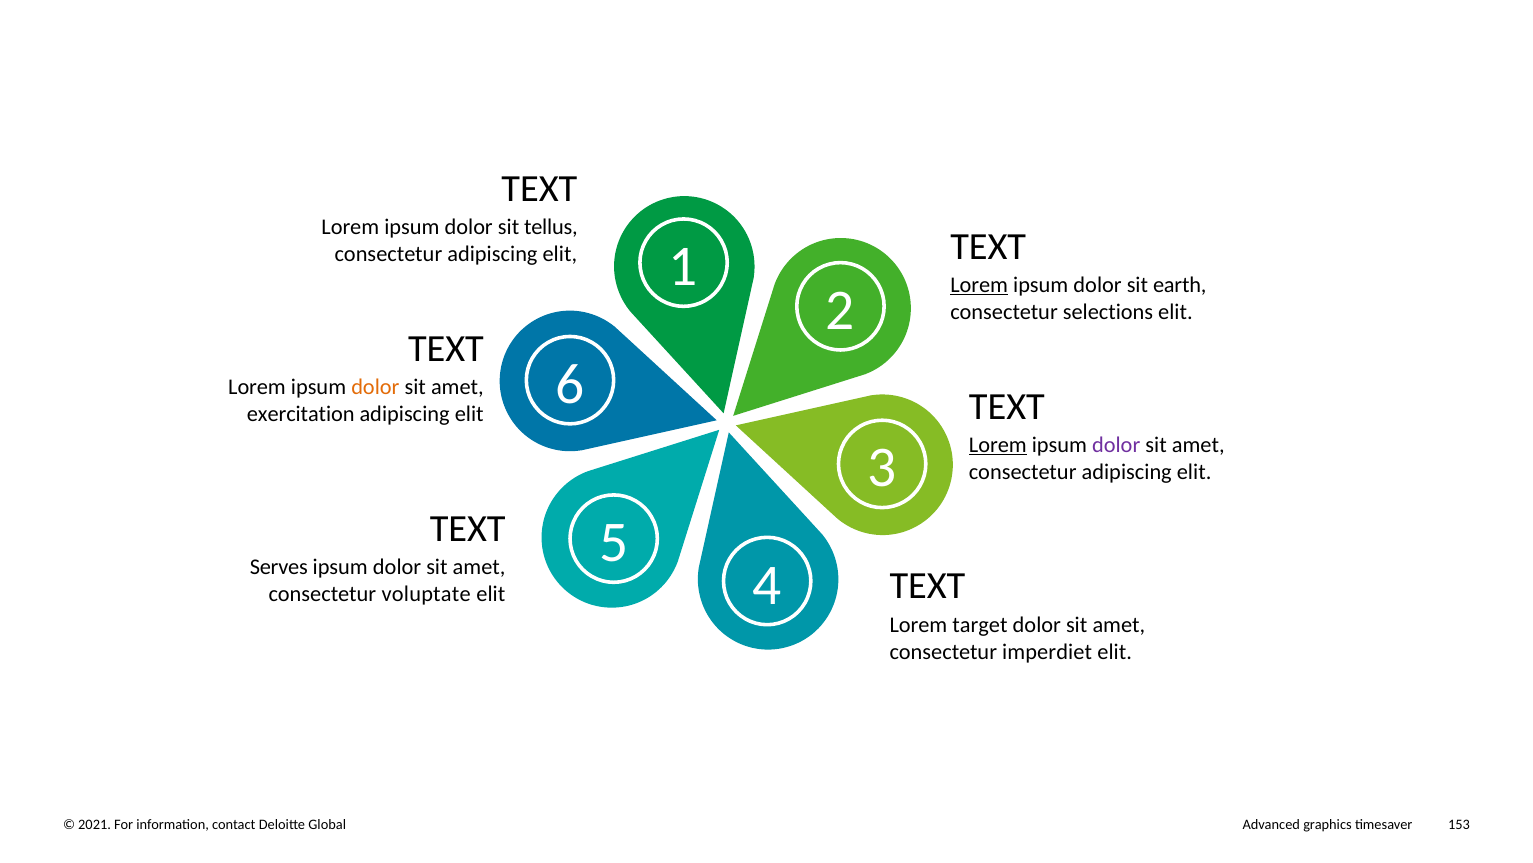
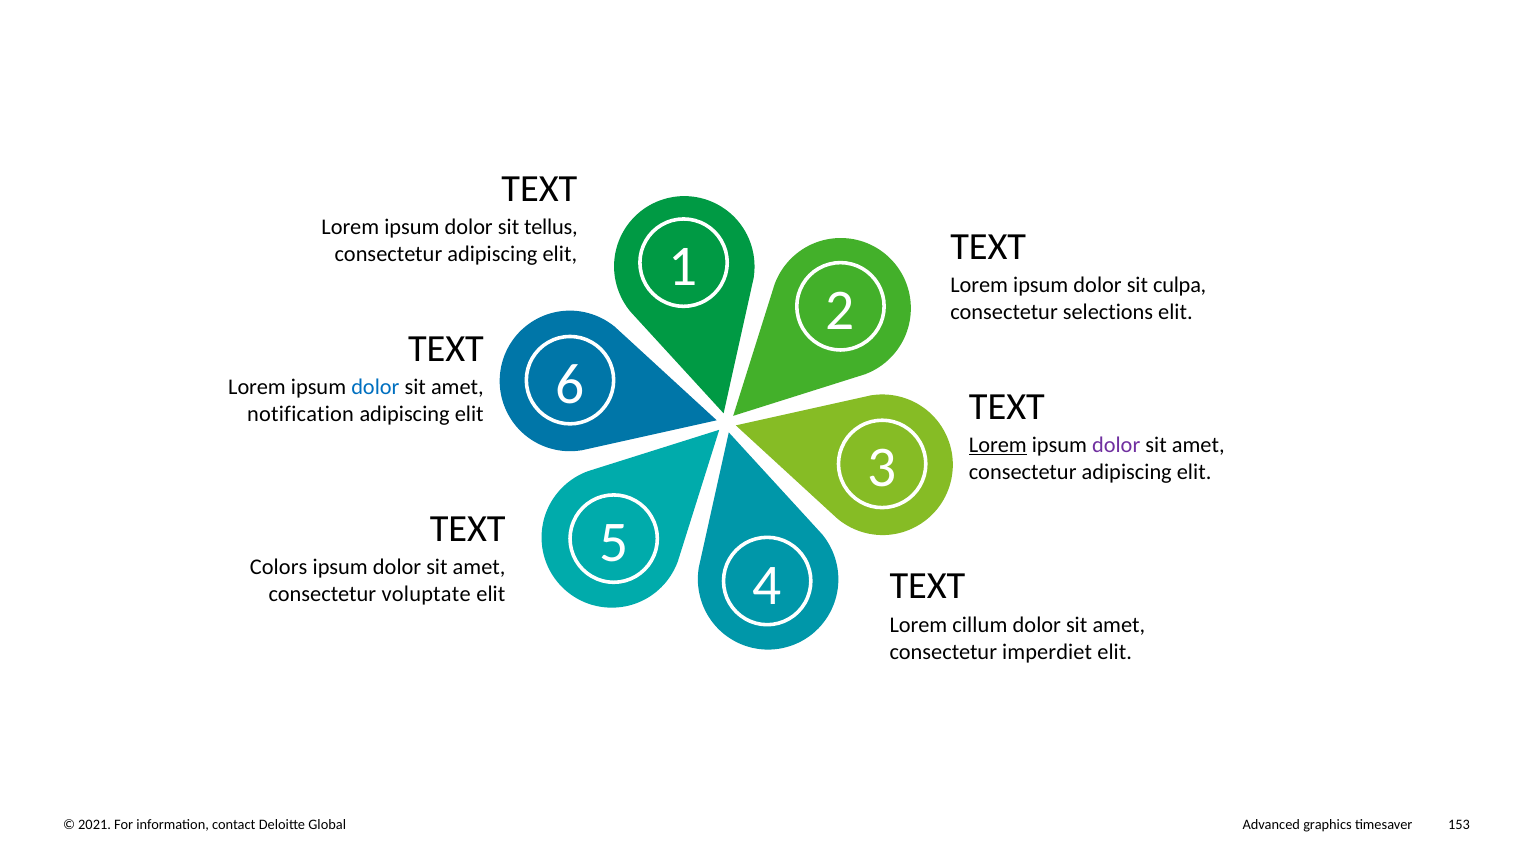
Lorem underline: present -> none (979, 285)
earth: earth -> culpa (1180, 285)
dolor colour: orange -> blue (375, 387)
exercitation: exercitation -> notification (301, 414)
Serves: Serves -> Colors (279, 566)
target: target -> cillum (980, 624)
